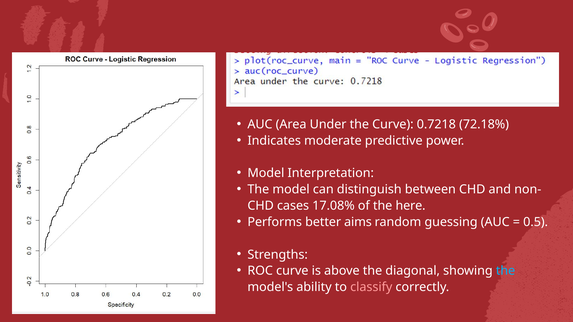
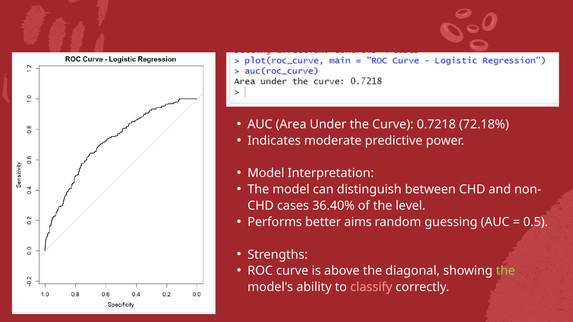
17.08%: 17.08% -> 36.40% (333, 206)
here: here -> level (411, 206)
the colour: light blue -> light green (506, 271)
